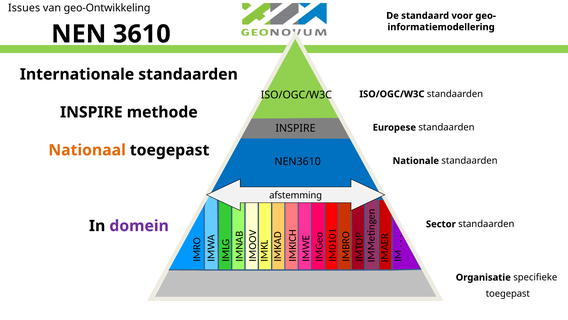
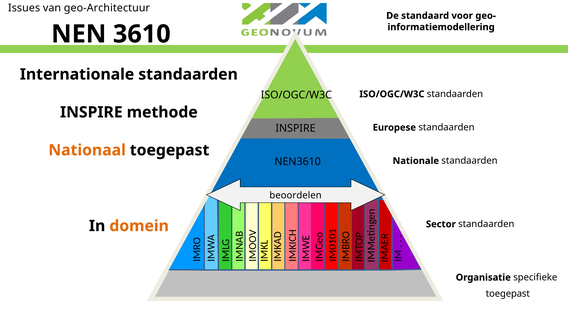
geo-Ontwikkeling: geo-Ontwikkeling -> geo-Architectuur (107, 8)
afstemming: afstemming -> beoordelen (296, 195)
domein colour: purple -> orange (139, 226)
